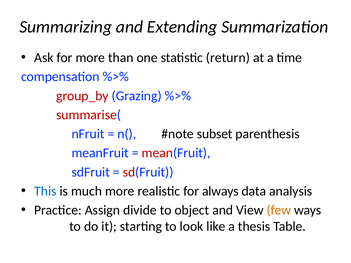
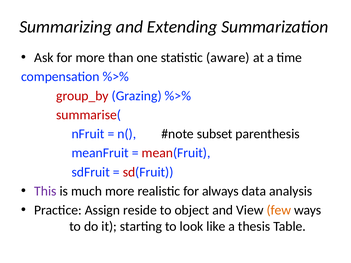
return: return -> aware (228, 58)
This colour: blue -> purple (45, 191)
divide: divide -> reside (140, 210)
